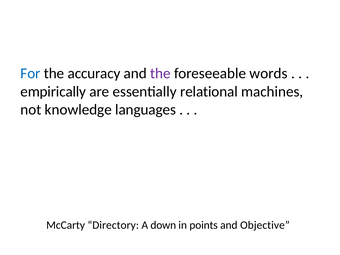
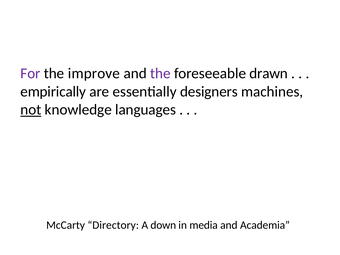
For colour: blue -> purple (30, 73)
accuracy: accuracy -> improve (94, 73)
words: words -> drawn (269, 73)
relational: relational -> designers (209, 92)
not underline: none -> present (31, 110)
points: points -> media (204, 225)
Objective: Objective -> Academia (265, 225)
